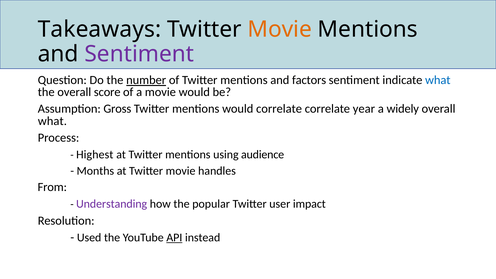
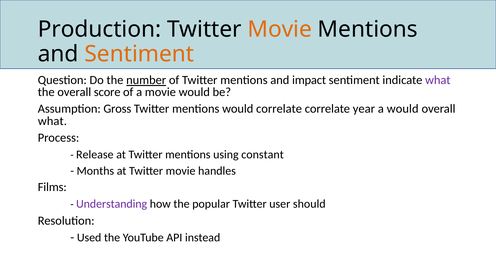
Takeaways: Takeaways -> Production (100, 29)
Sentiment colour: purple -> orange (139, 54)
factors: factors -> impact (309, 80)
what colour: blue -> purple (438, 80)
a widely: widely -> would (403, 109)
Highest: Highest -> Release (95, 155)
audience: audience -> constant (263, 155)
From: From -> Films (52, 187)
impact: impact -> should (309, 204)
API underline: present -> none (174, 237)
